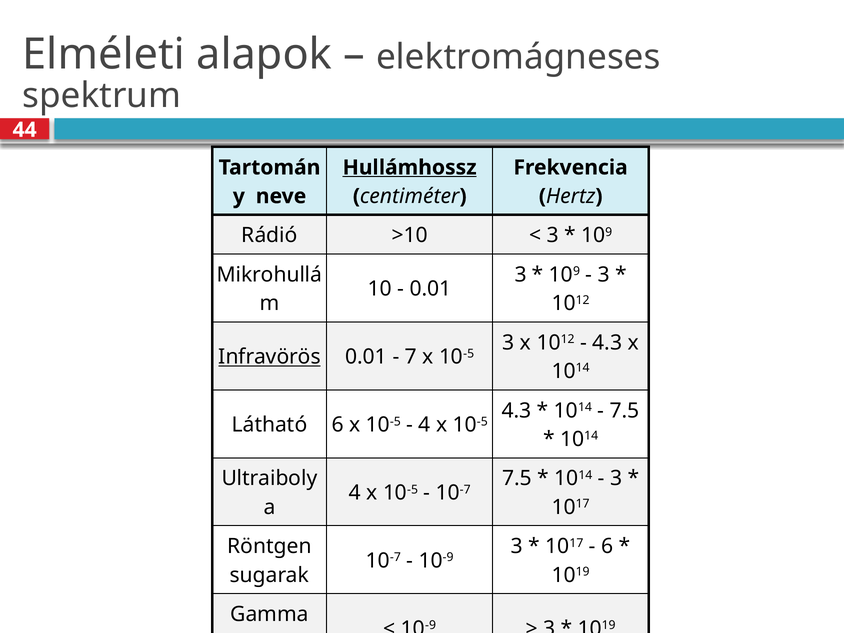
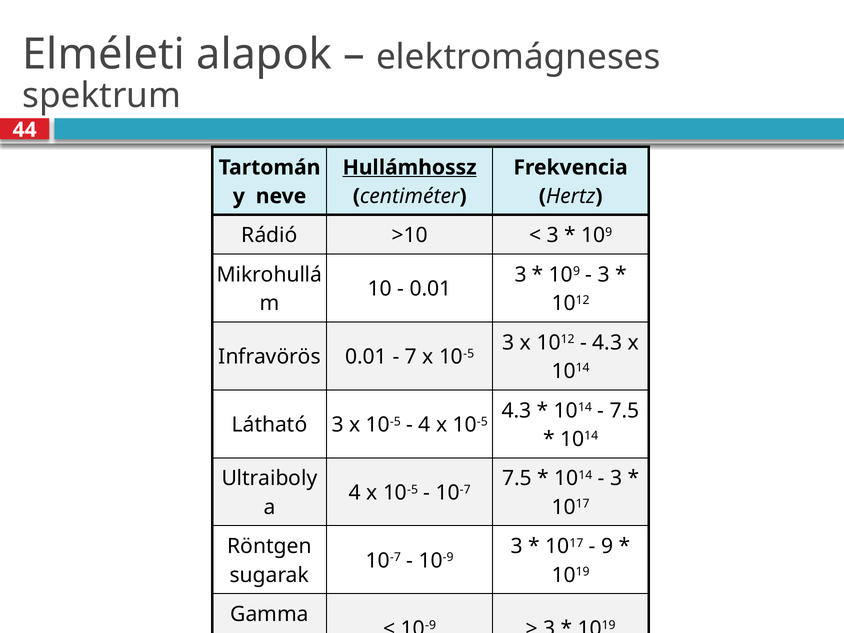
Infravörös underline: present -> none (270, 357)
Látható 6: 6 -> 3 (338, 425)
6: 6 -> 9 (607, 546)
